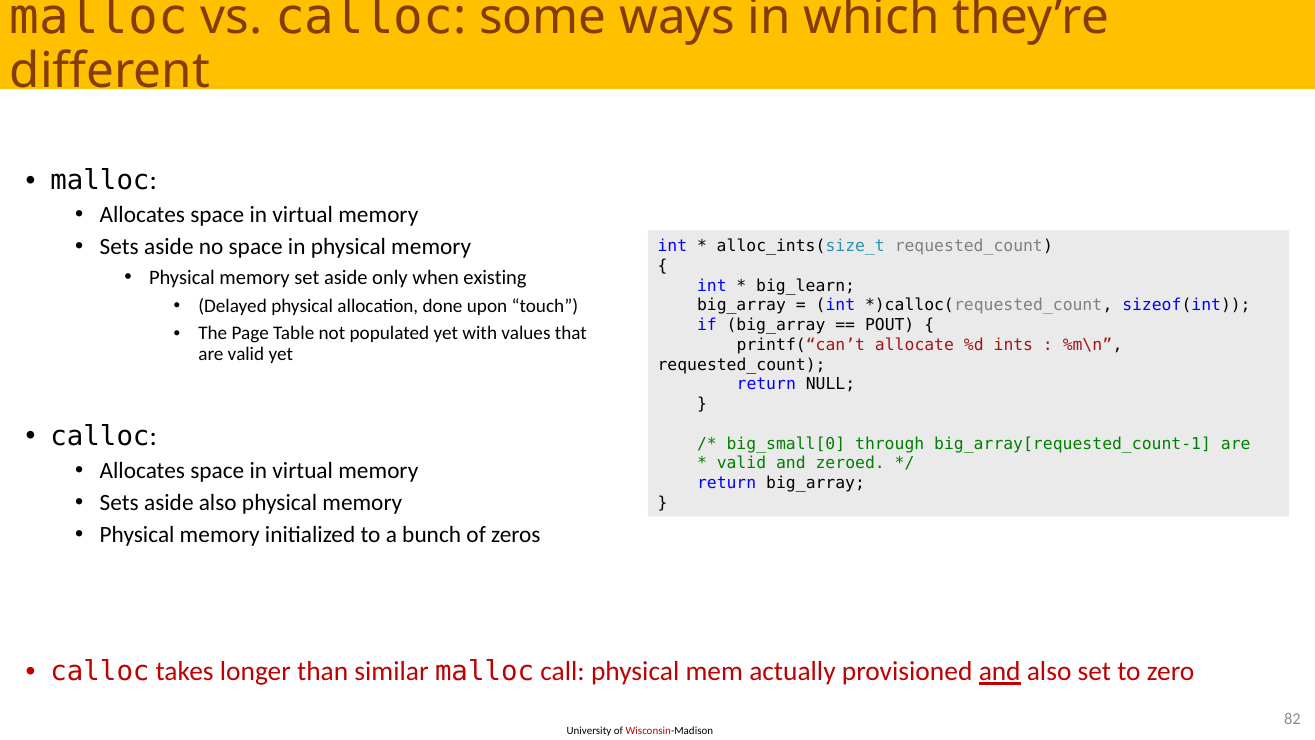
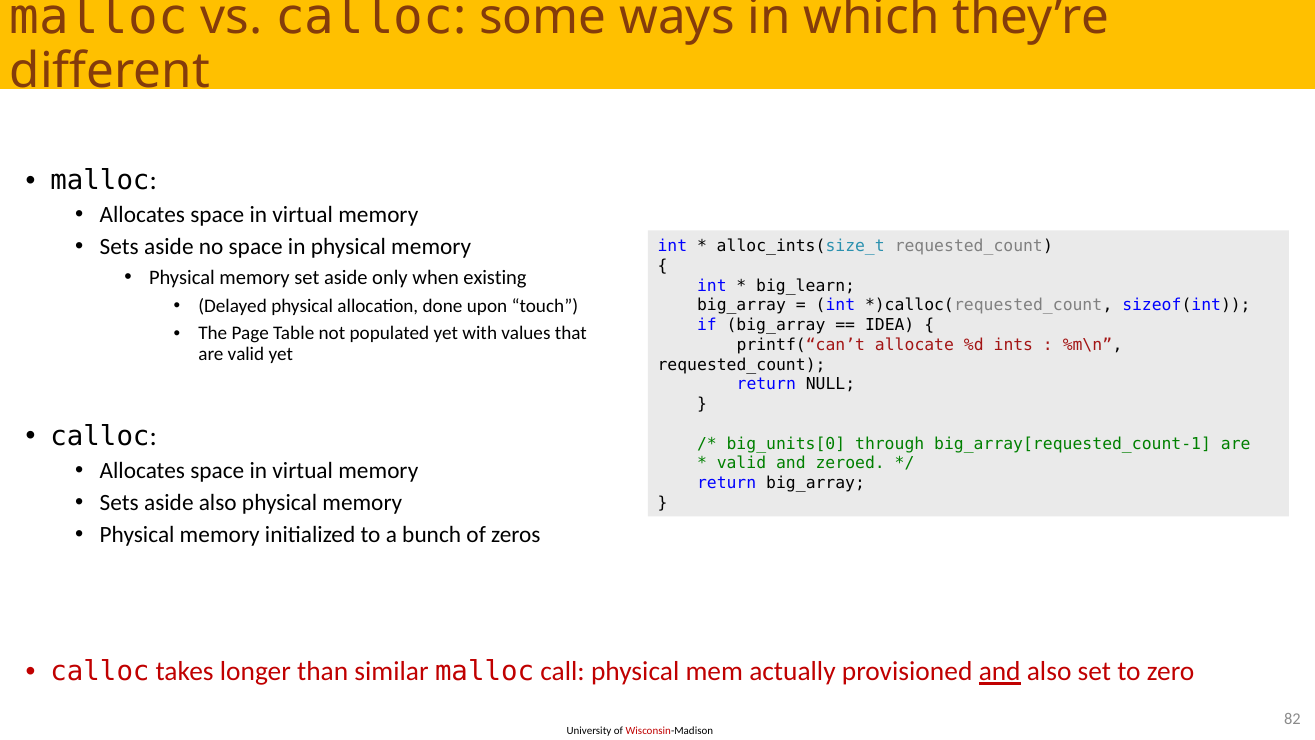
POUT: POUT -> IDEA (890, 325)
big_small[0: big_small[0 -> big_units[0 (786, 443)
